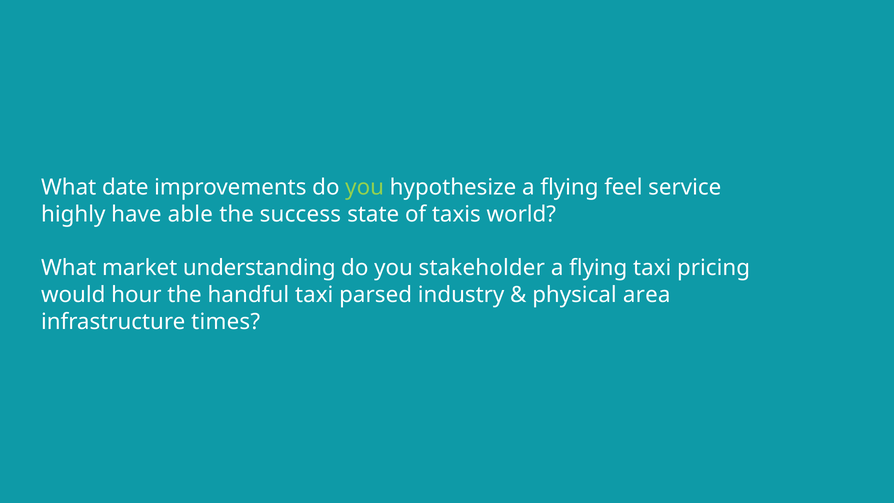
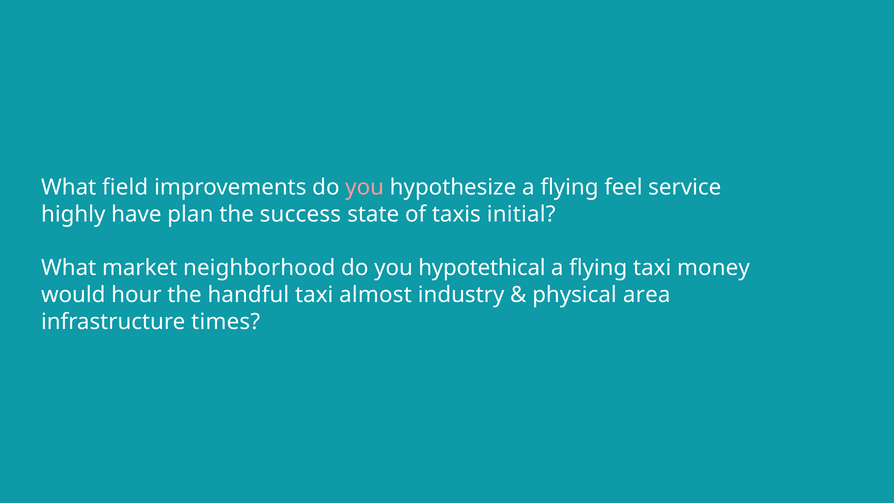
date: date -> field (125, 188)
you colour: light green -> pink (365, 188)
able: able -> plan (190, 214)
world: world -> initial (521, 214)
understanding: understanding -> neighborhood (259, 268)
stakeholder: stakeholder -> hypotethical (482, 268)
pricing: pricing -> money (713, 268)
parsed: parsed -> almost (376, 295)
